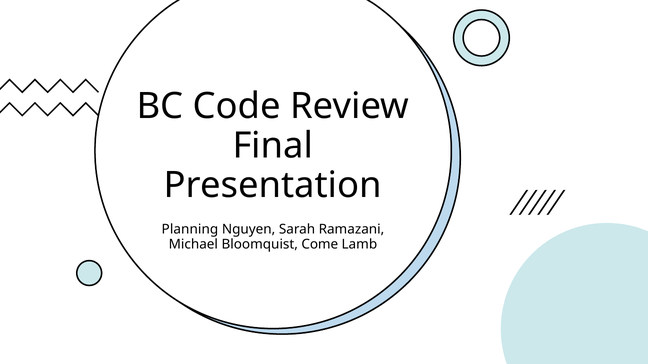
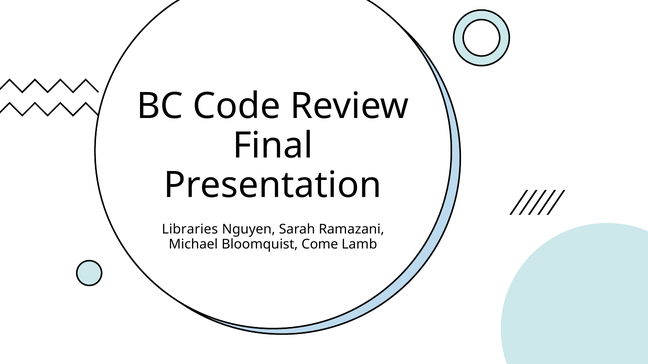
Planning: Planning -> Libraries (190, 230)
